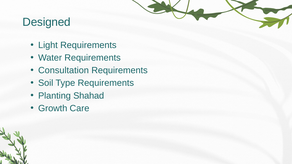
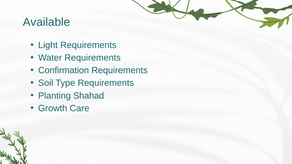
Designed: Designed -> Available (47, 22)
Consultation: Consultation -> Confirmation (64, 70)
